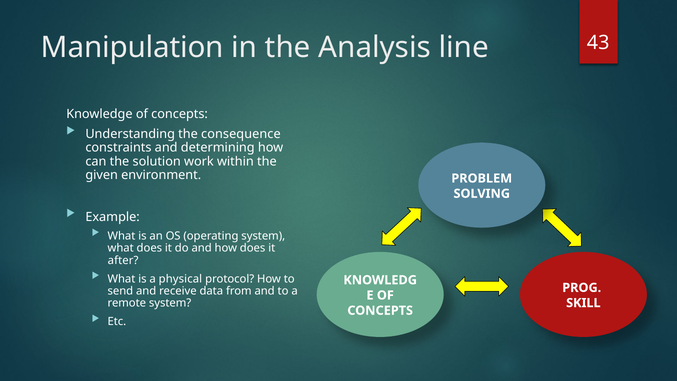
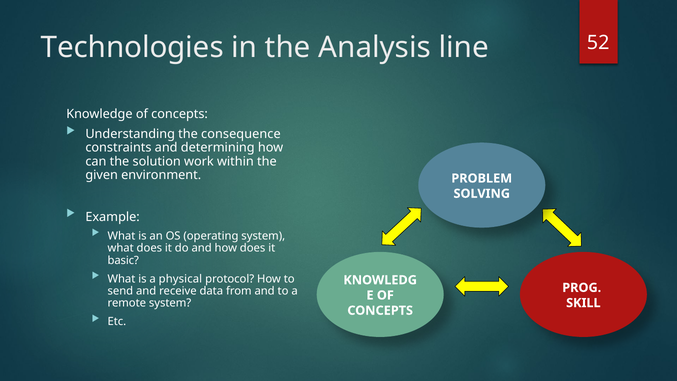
Manipulation: Manipulation -> Technologies (132, 48)
43: 43 -> 52 (598, 43)
after: after -> basic (123, 260)
